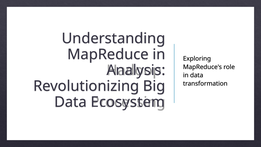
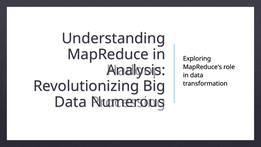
Ecosystem: Ecosystem -> Numerous (128, 102)
